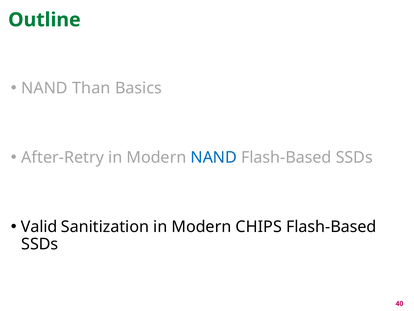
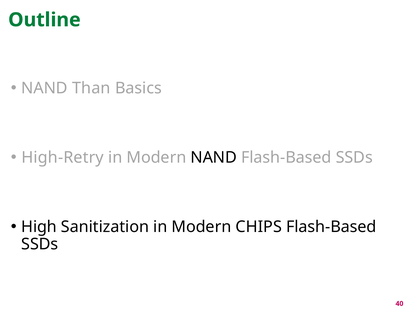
After-Retry: After-Retry -> High-Retry (63, 157)
NAND colour: blue -> black (214, 157)
Valid: Valid -> High (39, 227)
